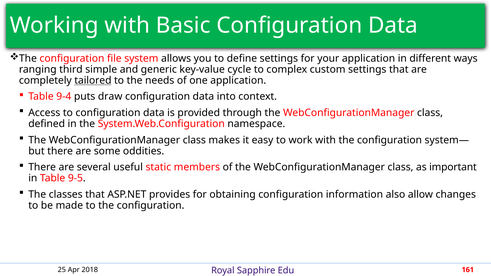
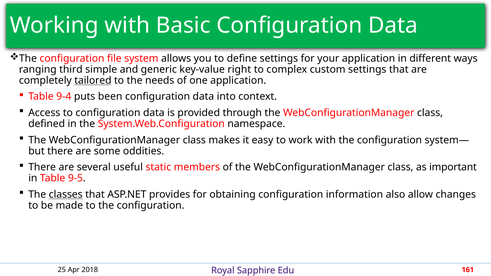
cycle: cycle -> right (239, 69)
draw: draw -> been (110, 97)
classes underline: none -> present (66, 195)
